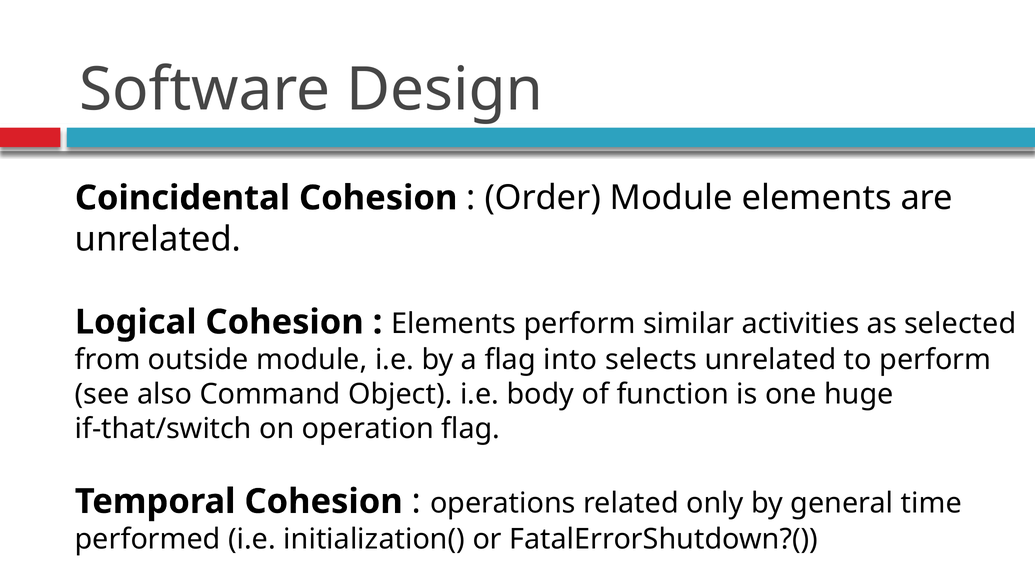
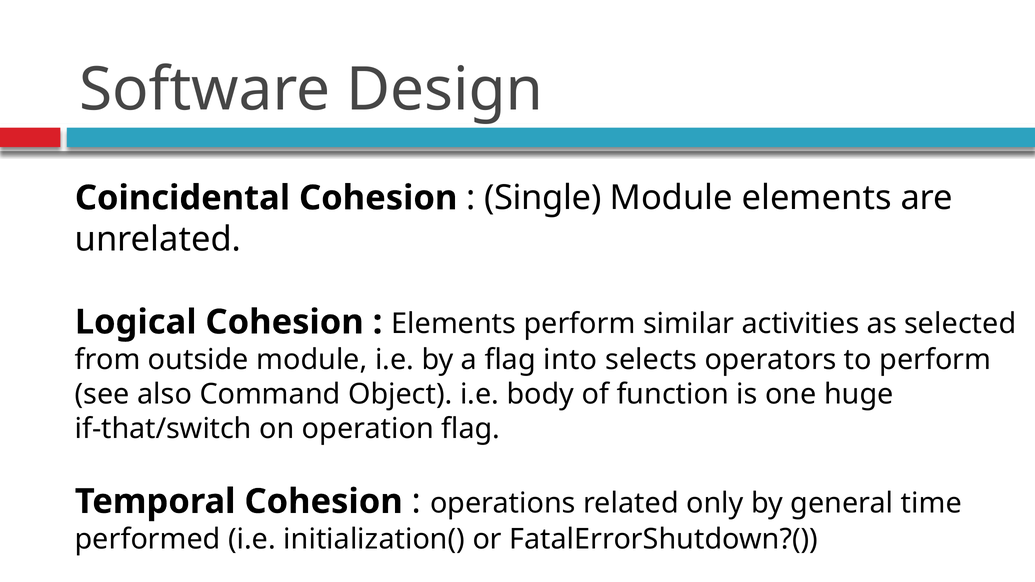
Order: Order -> Single (543, 198)
selects unrelated: unrelated -> operators (771, 360)
